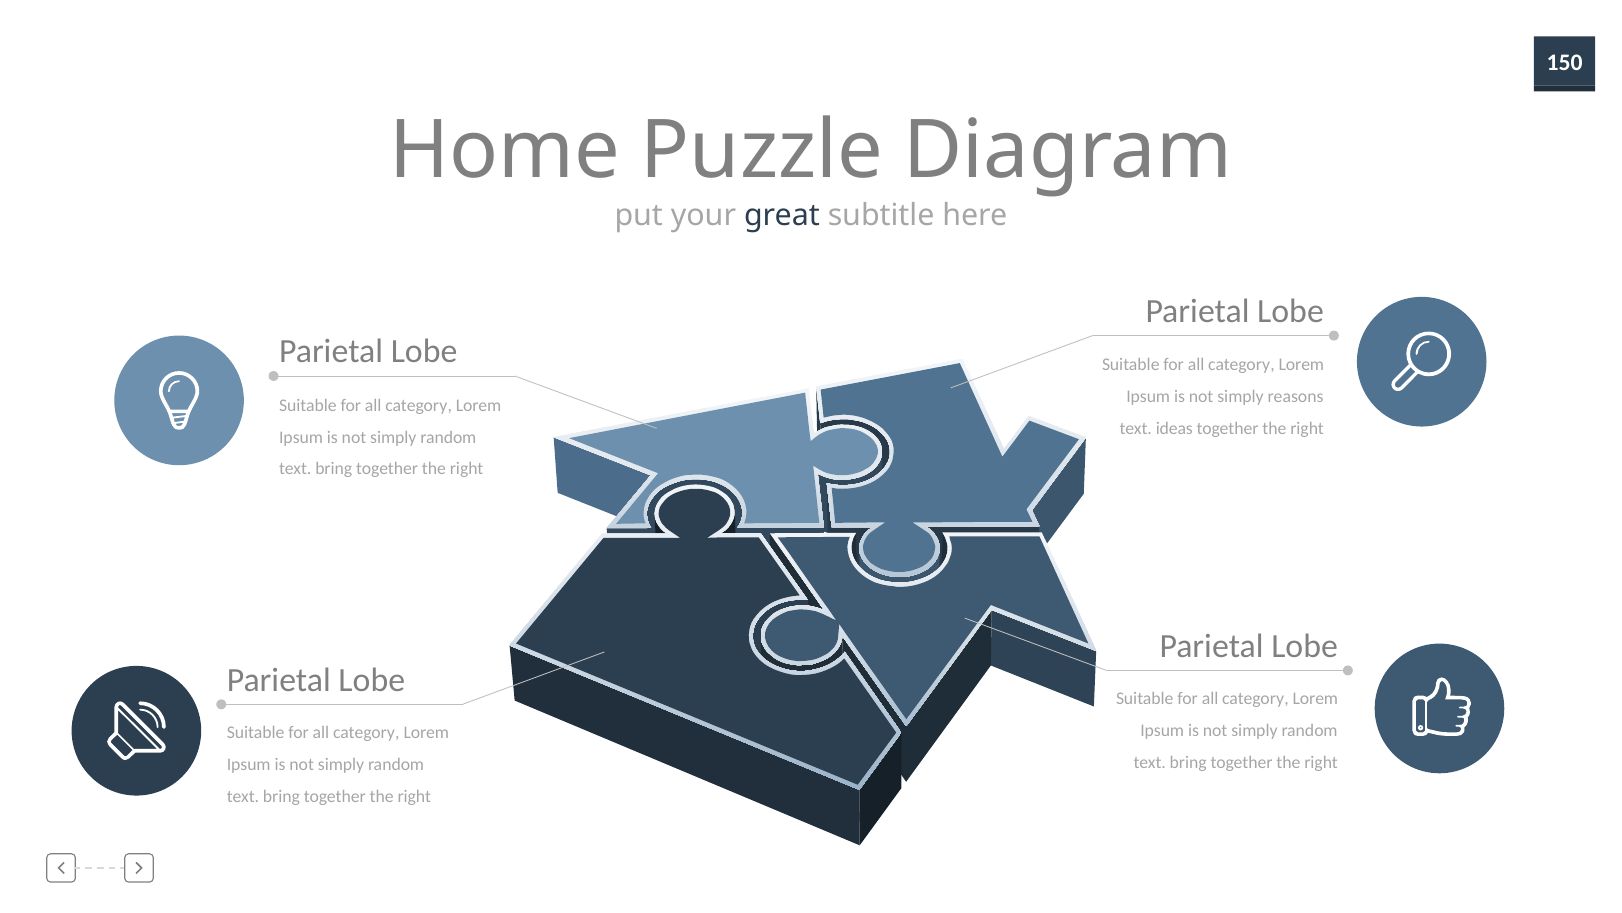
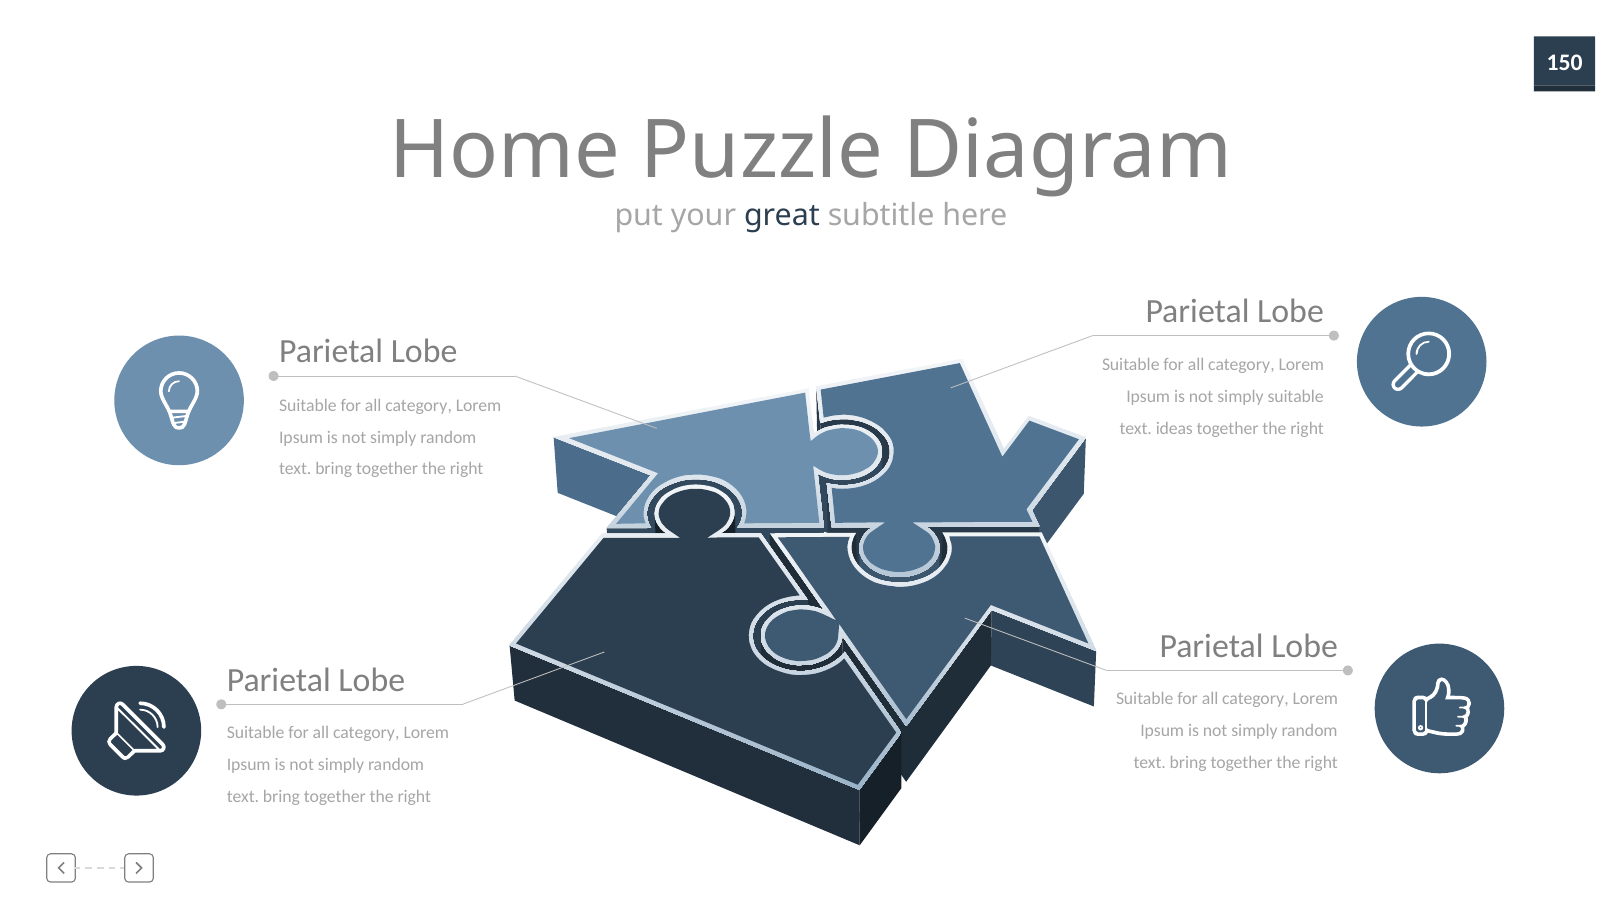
simply reasons: reasons -> suitable (1296, 396)
